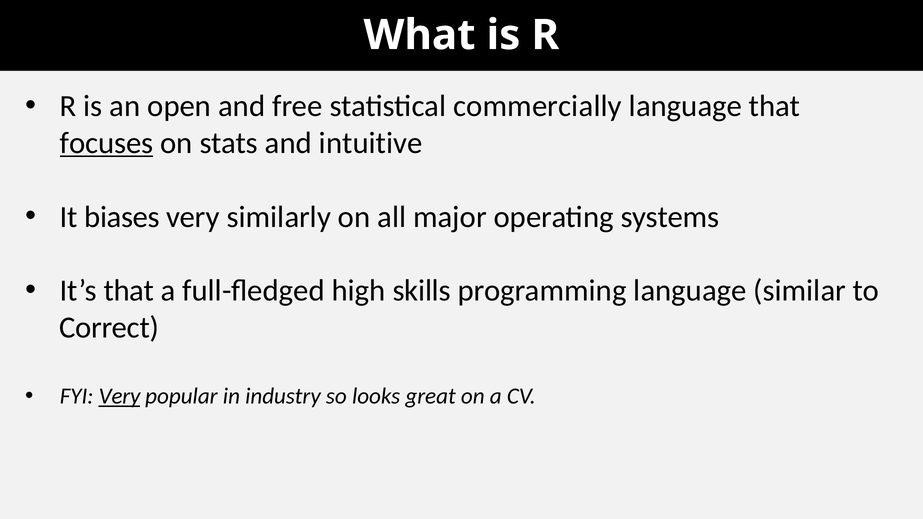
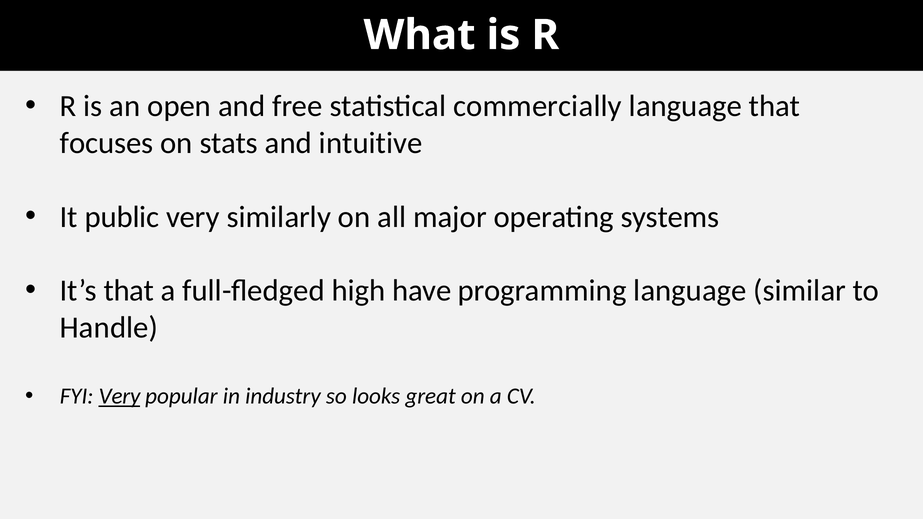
focuses underline: present -> none (107, 143)
biases: biases -> public (122, 217)
skills: skills -> have (422, 291)
Correct: Correct -> Handle (109, 328)
